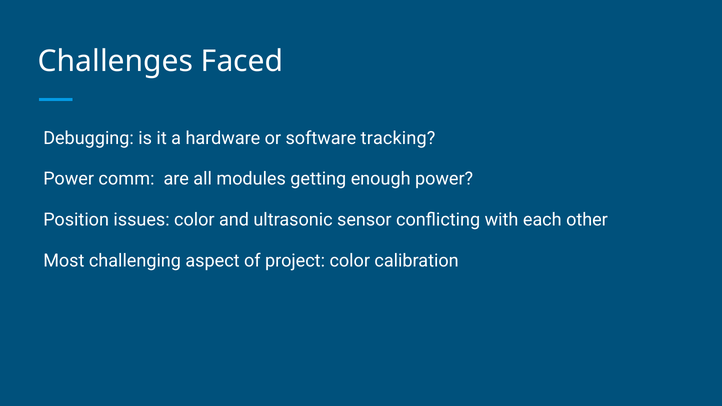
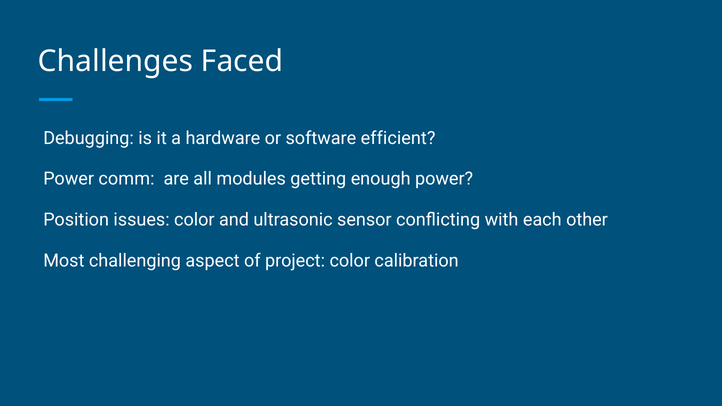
tracking: tracking -> efficient (398, 138)
